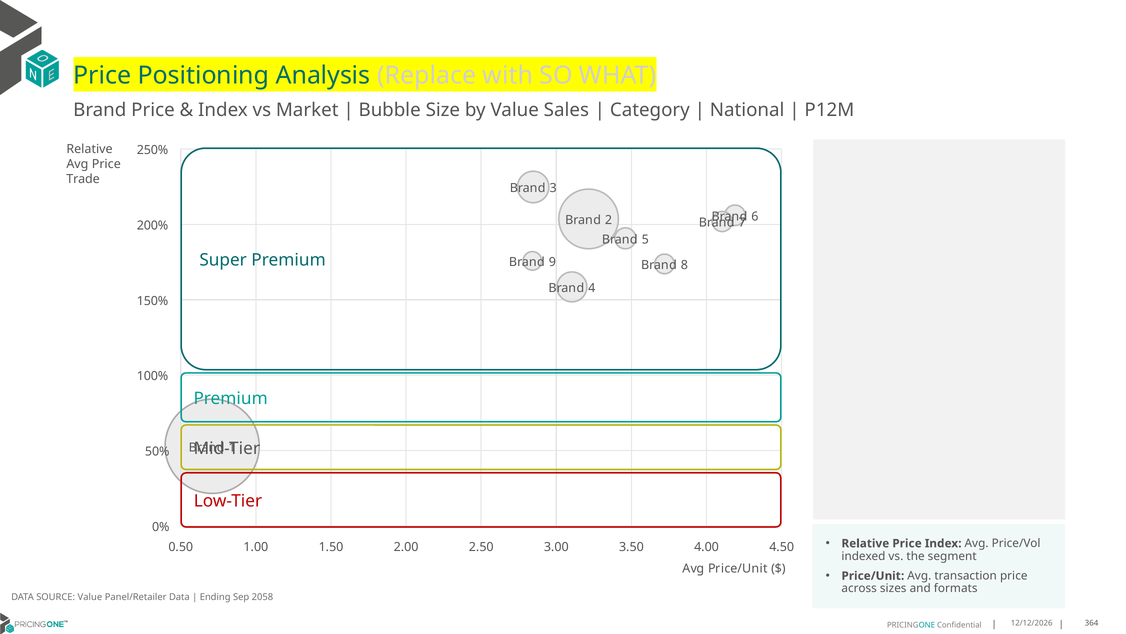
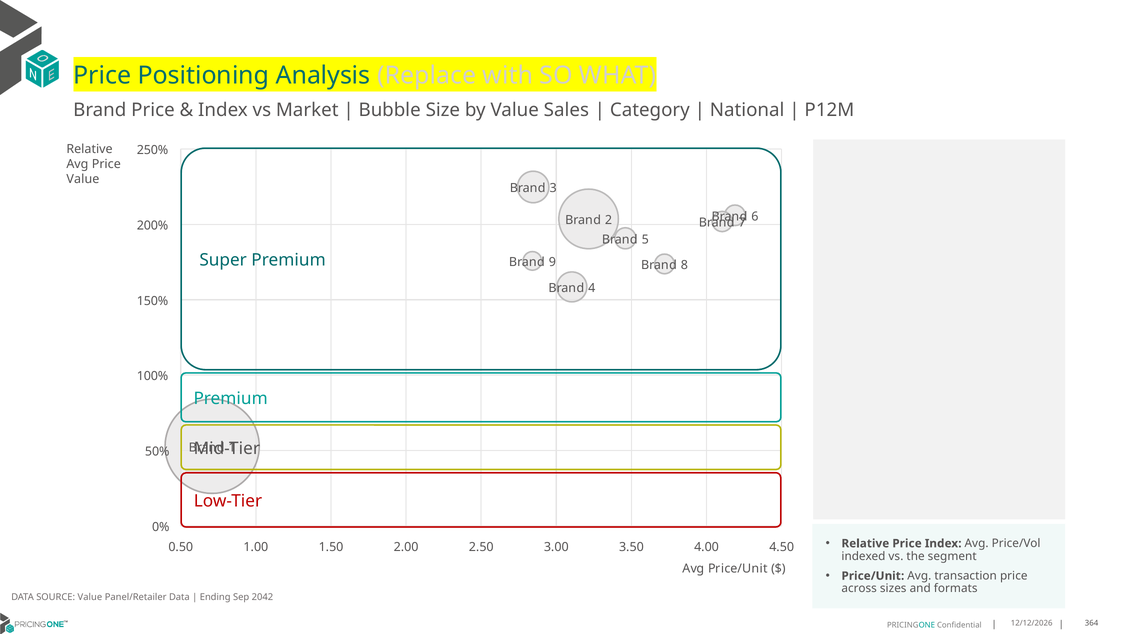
Trade: Trade -> Value (83, 179)
2058: 2058 -> 2042 (262, 597)
